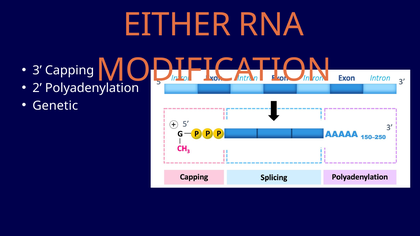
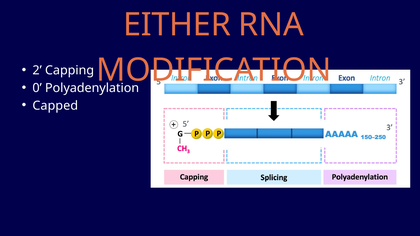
3: 3 -> 2 (37, 71)
2: 2 -> 0 (37, 88)
Genetic: Genetic -> Capped (55, 106)
